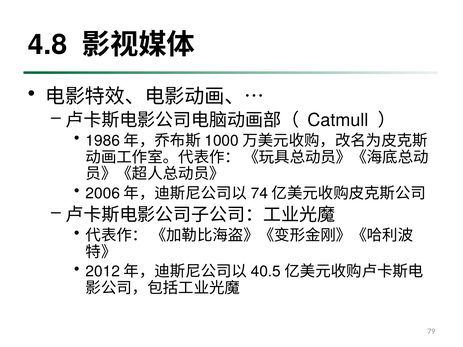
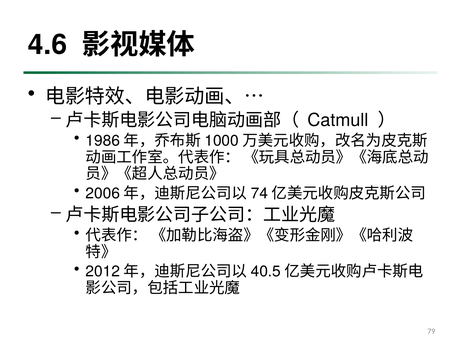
4.8: 4.8 -> 4.6 (47, 45)
